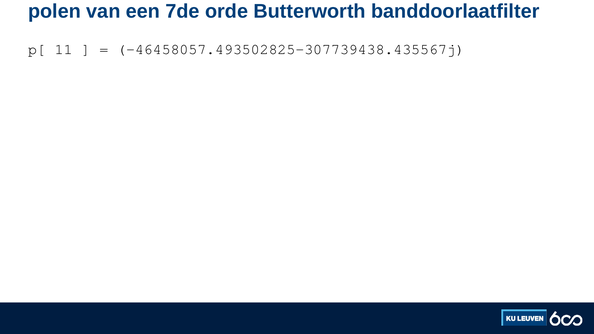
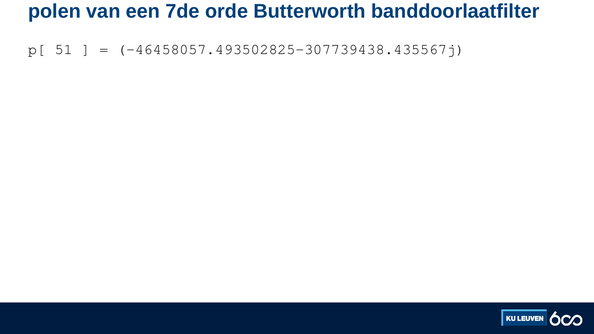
11: 11 -> 51 (64, 49)
